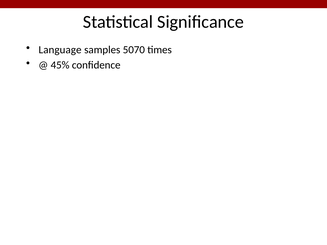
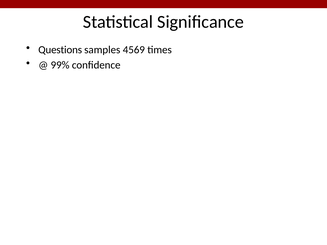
Language: Language -> Questions (60, 50)
5070: 5070 -> 4569 (134, 50)
45%: 45% -> 99% (60, 65)
